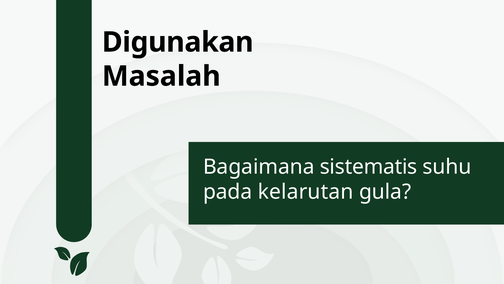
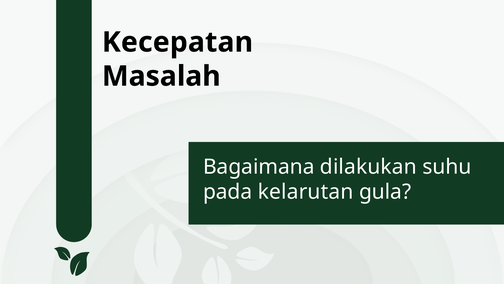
Digunakan: Digunakan -> Kecepatan (178, 42)
sistematis: sistematis -> dilakukan (368, 166)
